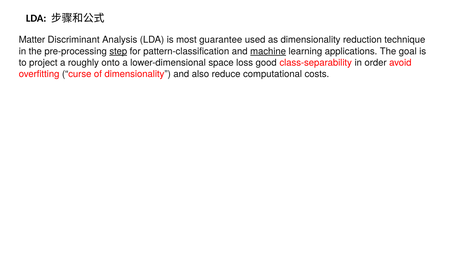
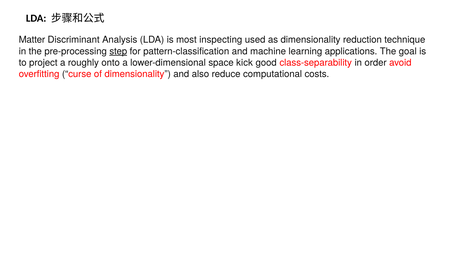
guarantee: guarantee -> inspecting (221, 40)
machine underline: present -> none (268, 51)
loss: loss -> kick (245, 63)
